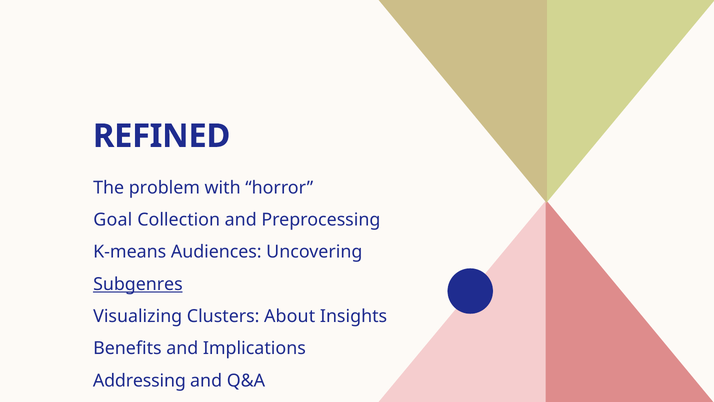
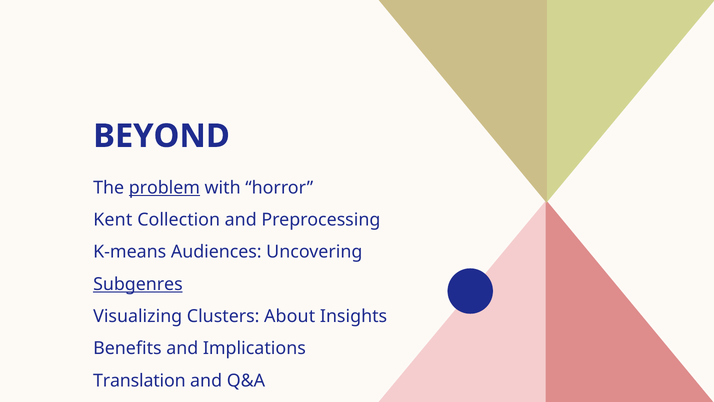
REFINED: REFINED -> BEYOND (161, 136)
problem underline: none -> present (164, 188)
Goal: Goal -> Kent (113, 220)
Addressing: Addressing -> Translation (139, 380)
